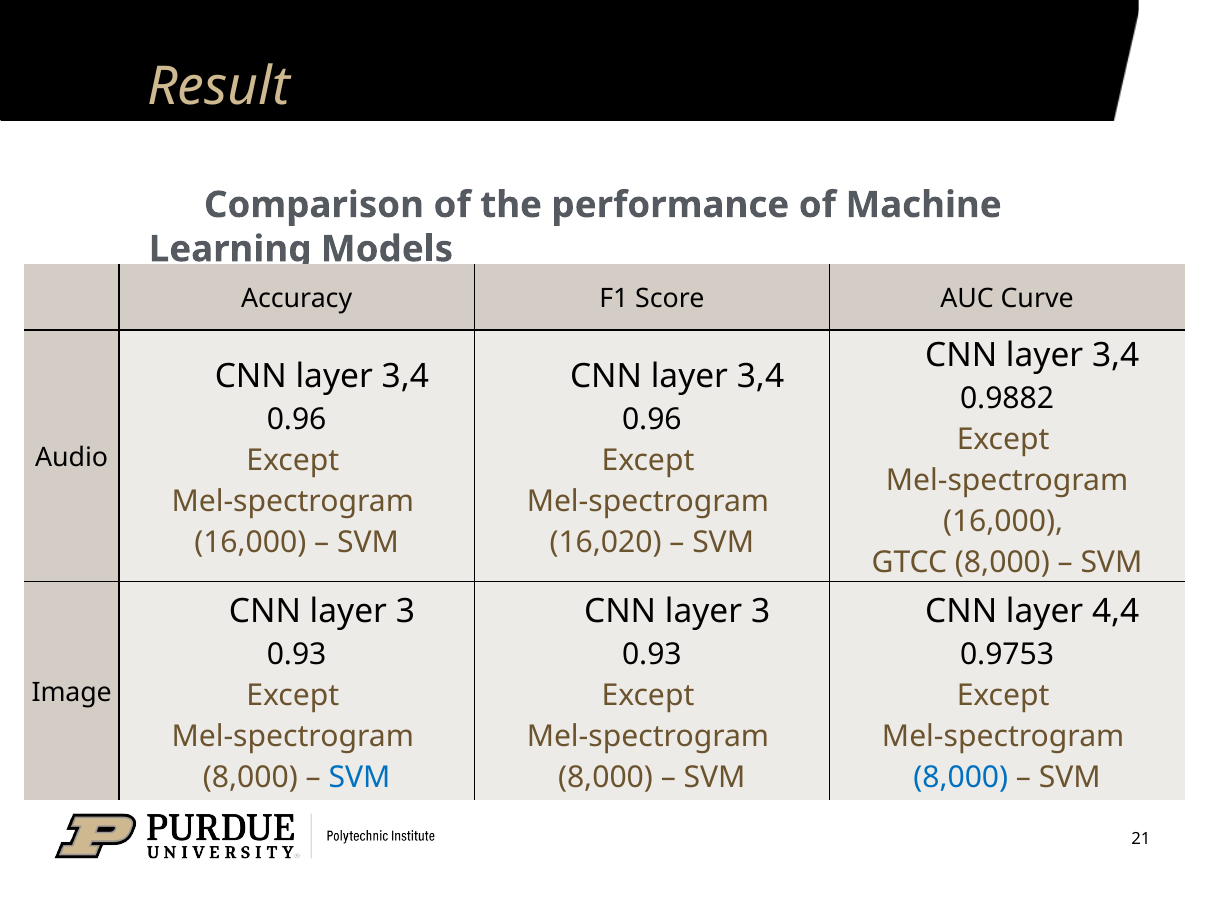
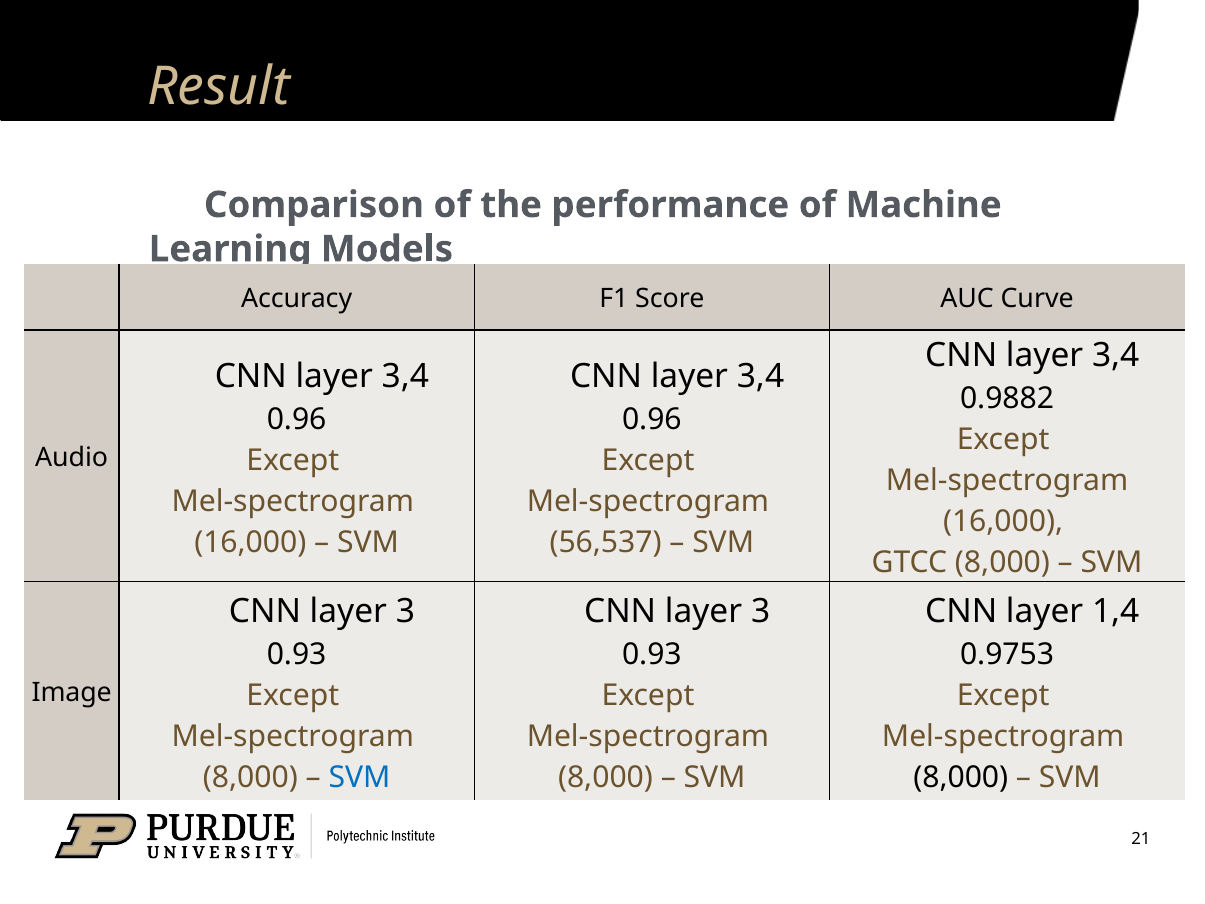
16,020: 16,020 -> 56,537 (606, 542)
4,4: 4,4 -> 1,4 (1116, 611)
8,000 colour: blue -> black (961, 777)
